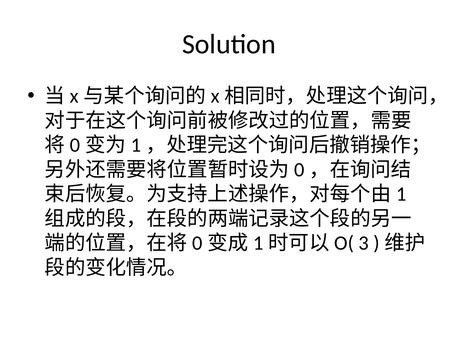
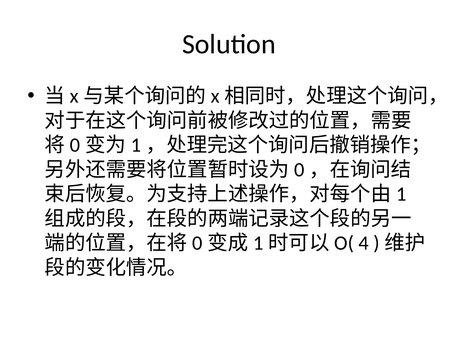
3: 3 -> 4 (364, 243)
